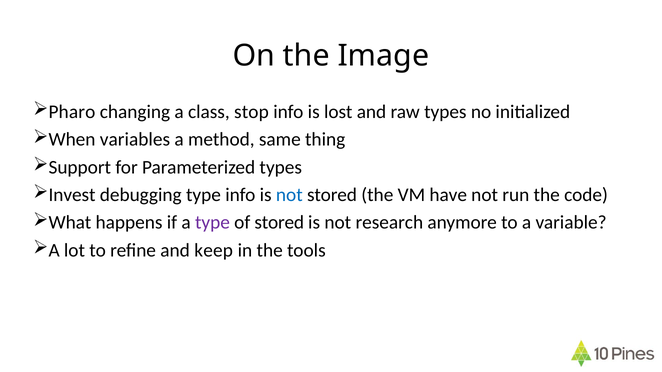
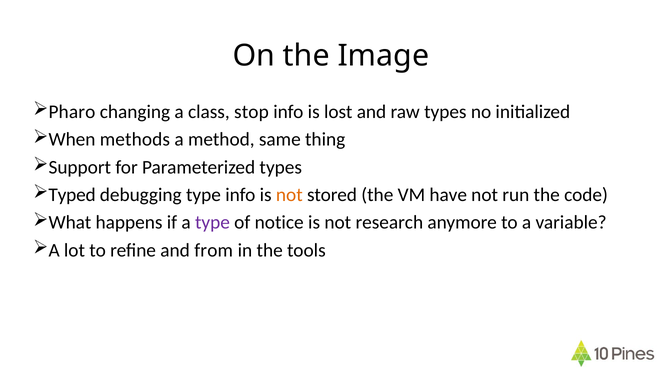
variables: variables -> methods (135, 140)
Invest: Invest -> Typed (72, 195)
not colour: blue -> orange (289, 195)
of stored: stored -> notice (279, 223)
keep: keep -> from (214, 250)
